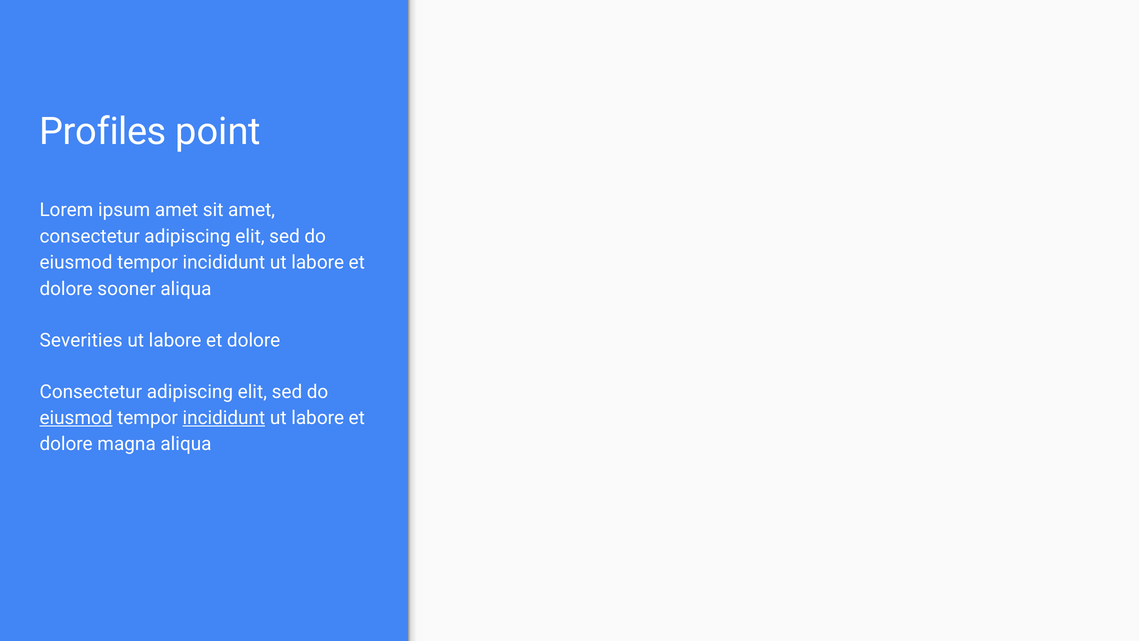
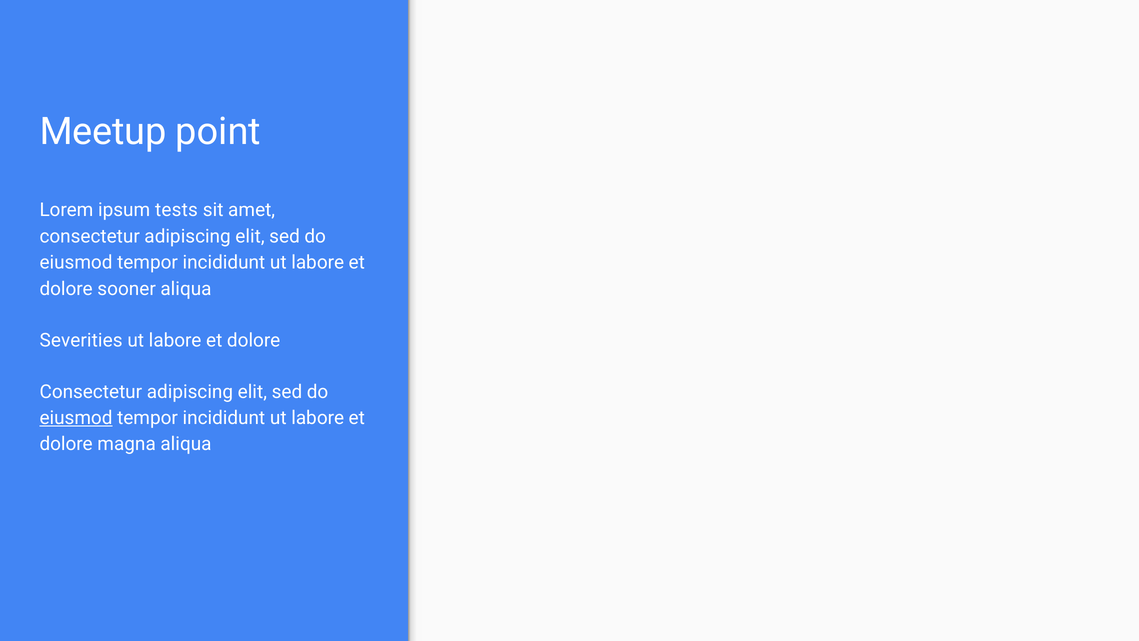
Profiles: Profiles -> Meetup (103, 132)
ipsum amet: amet -> tests (176, 210)
incididunt underline: present -> none (224, 418)
